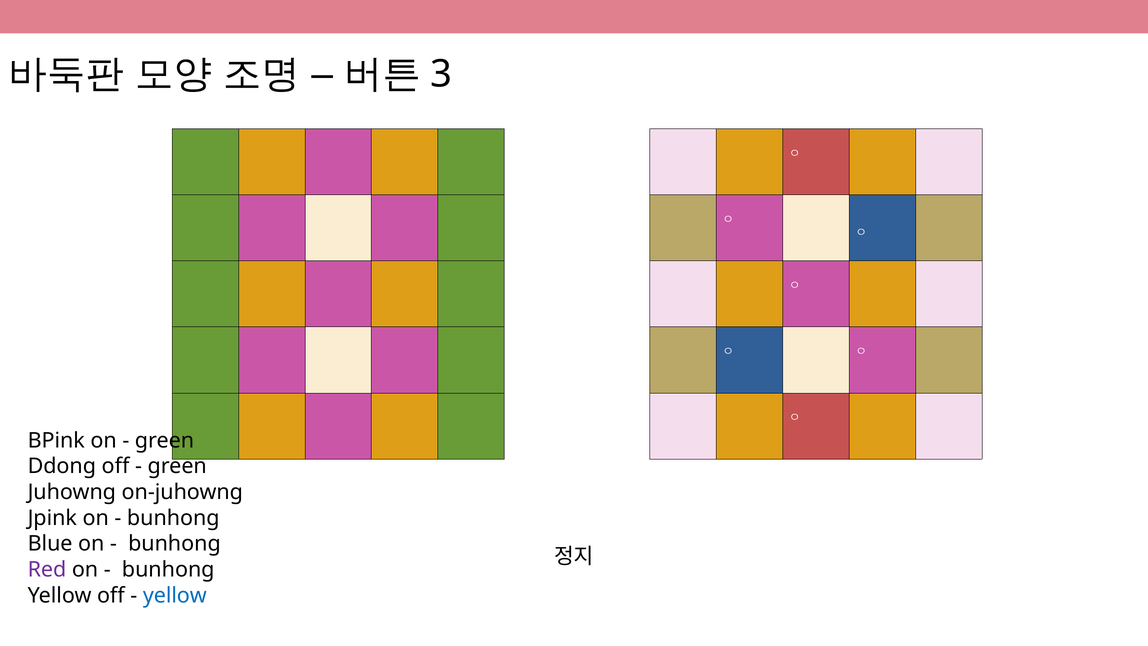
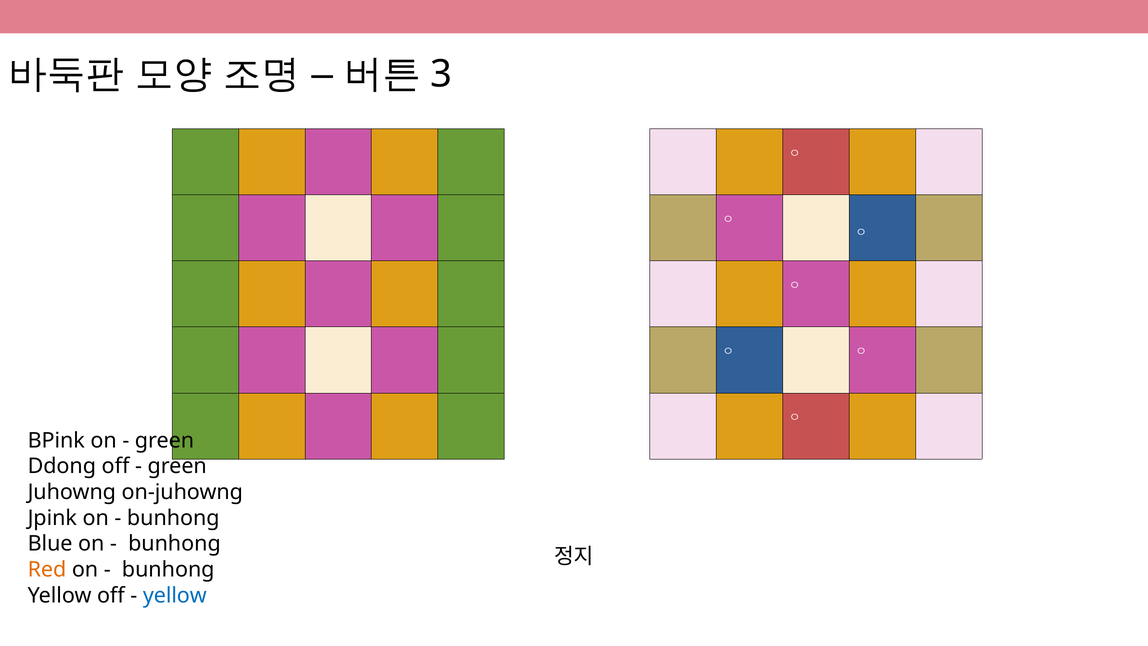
Red colour: purple -> orange (47, 569)
